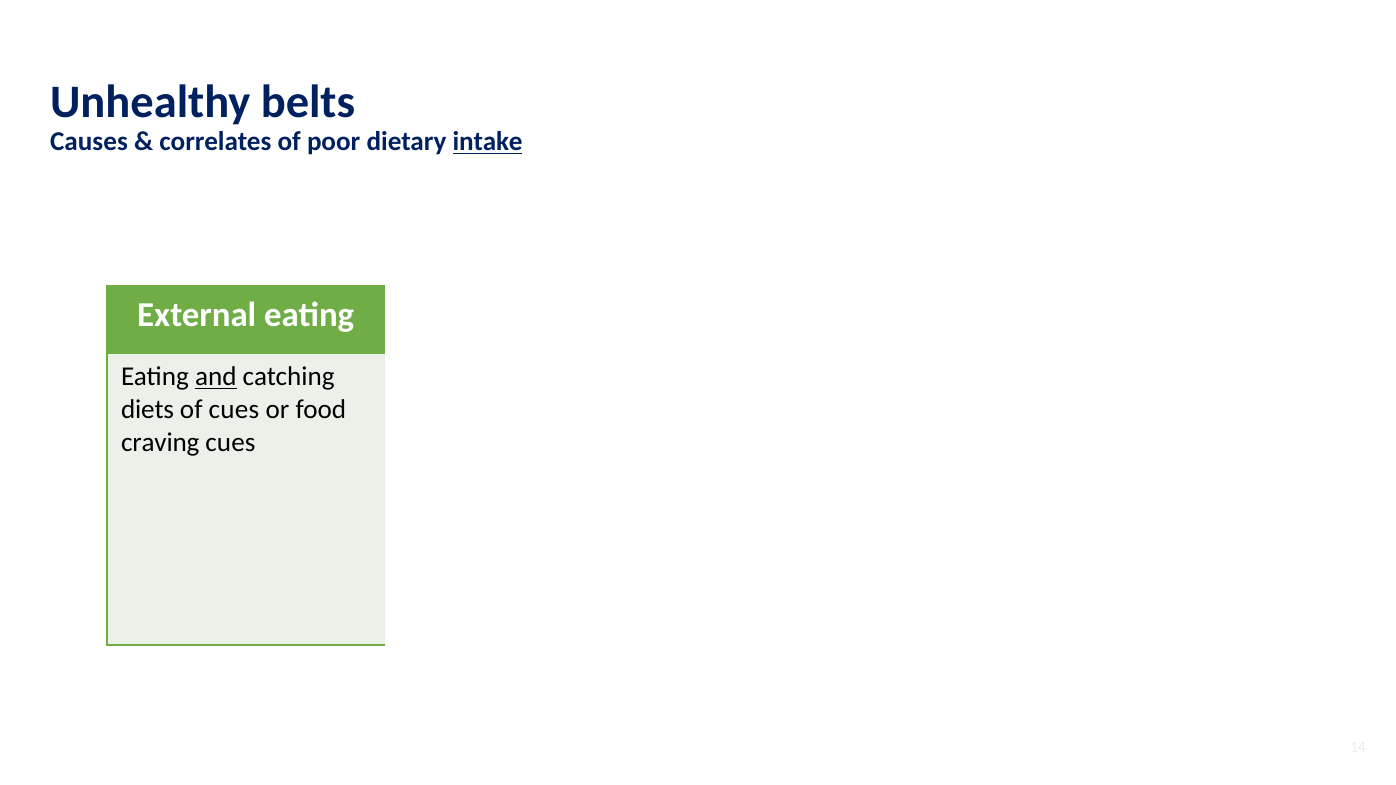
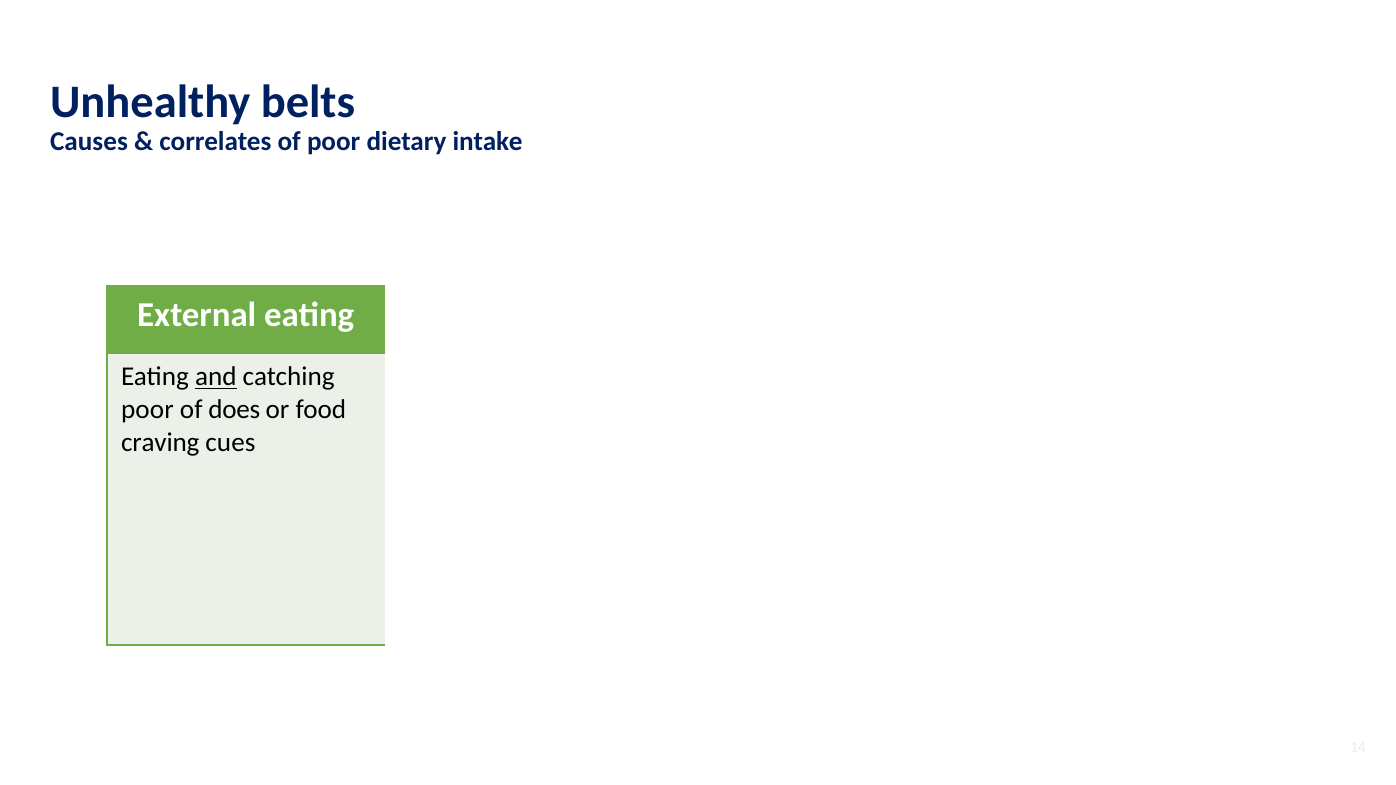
intake underline: present -> none (488, 142)
diets: diets -> poor (147, 410)
of cues: cues -> does (234, 410)
